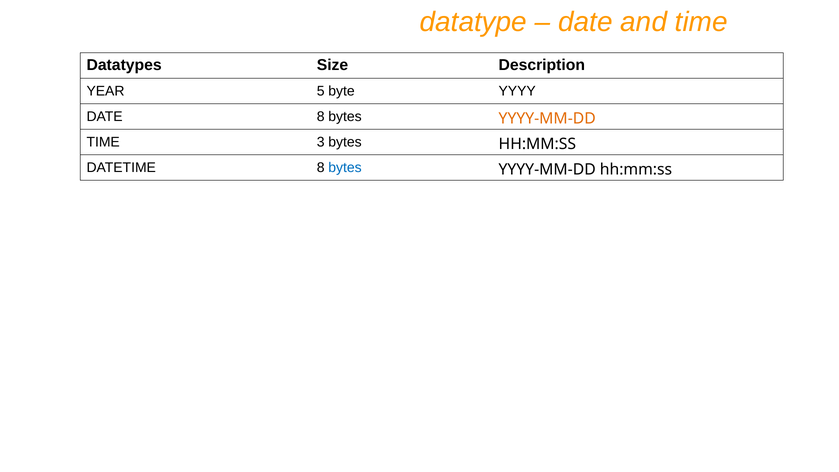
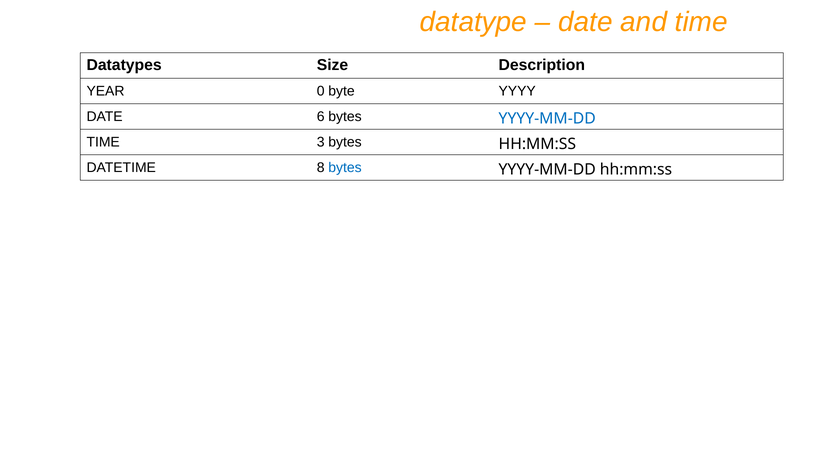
5: 5 -> 0 (321, 91)
DATE 8: 8 -> 6 (321, 117)
YYYY-MM-DD colour: orange -> blue (547, 118)
